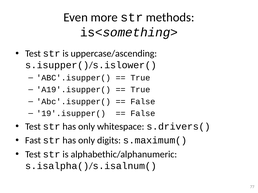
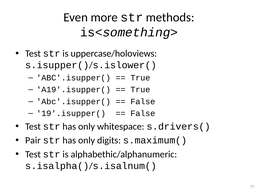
uppercase/ascending: uppercase/ascending -> uppercase/holoviews (114, 54)
Fast: Fast -> Pair (33, 141)
